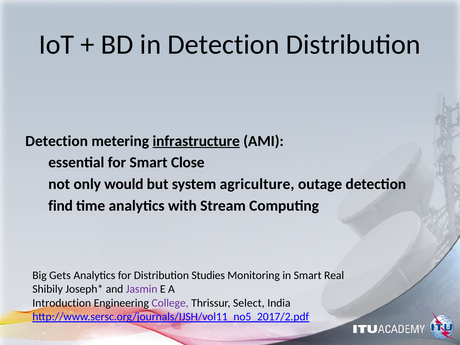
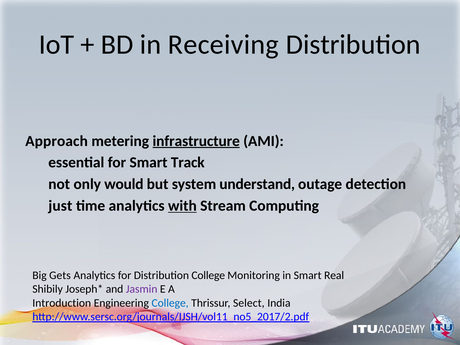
in Detection: Detection -> Receiving (223, 45)
Detection: Detection -> Approach (57, 141)
Close: Close -> Track (188, 163)
agriculture: agriculture -> understand (257, 184)
find: find -> just (60, 206)
with underline: none -> present (182, 206)
Distribution Studies: Studies -> College (208, 275)
College colour: purple -> blue (170, 303)
